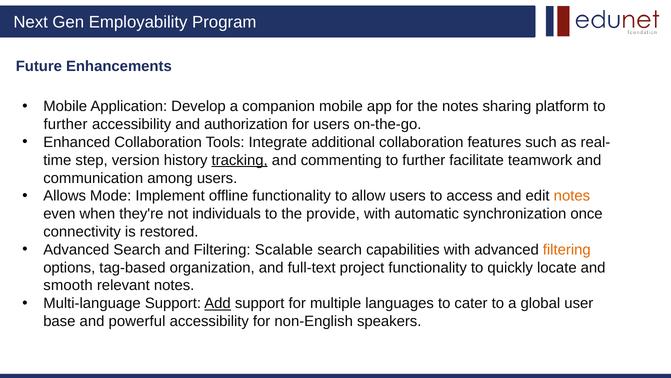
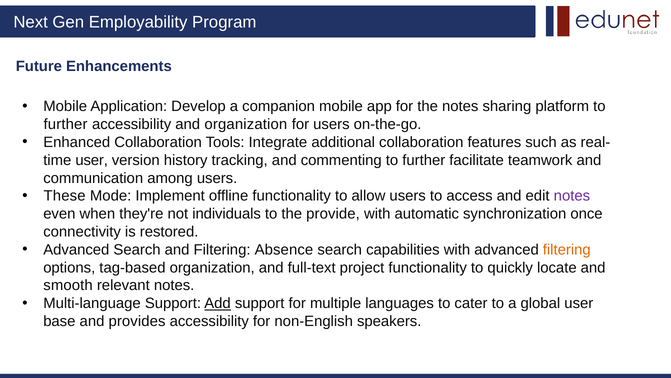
and authorization: authorization -> organization (246, 124)
step: step -> user (92, 160)
tracking underline: present -> none (240, 160)
Allows: Allows -> These (65, 196)
notes colour: orange -> purple (572, 196)
Scalable: Scalable -> Absence (284, 249)
powerful: powerful -> provides (137, 321)
